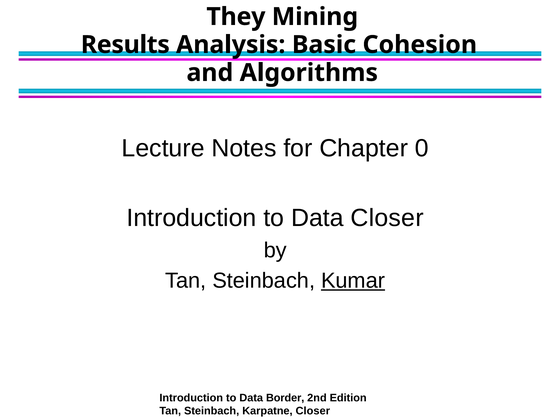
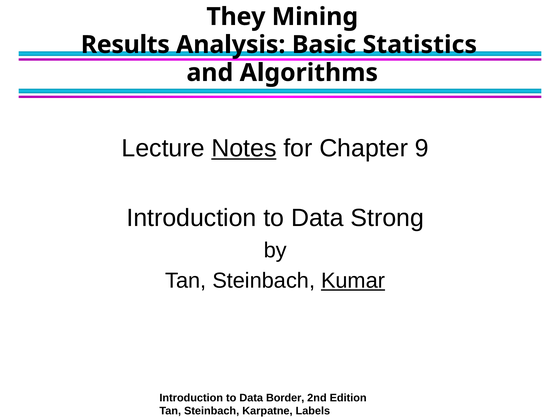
Cohesion: Cohesion -> Statistics (420, 45)
Notes underline: none -> present (244, 148)
0: 0 -> 9 (422, 148)
Data Closer: Closer -> Strong (387, 218)
Karpatne Closer: Closer -> Labels (313, 411)
